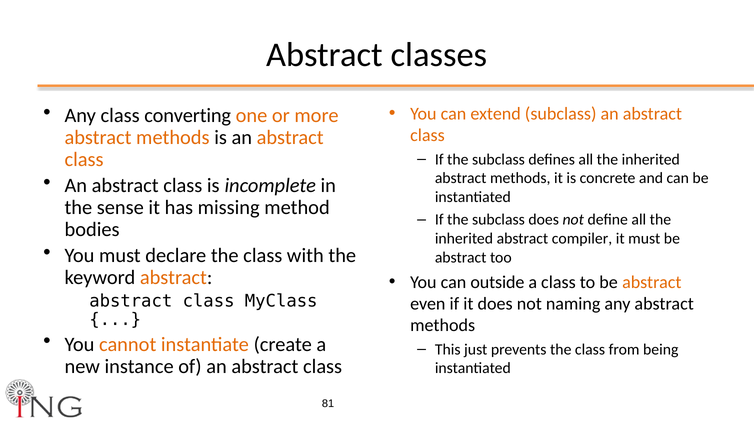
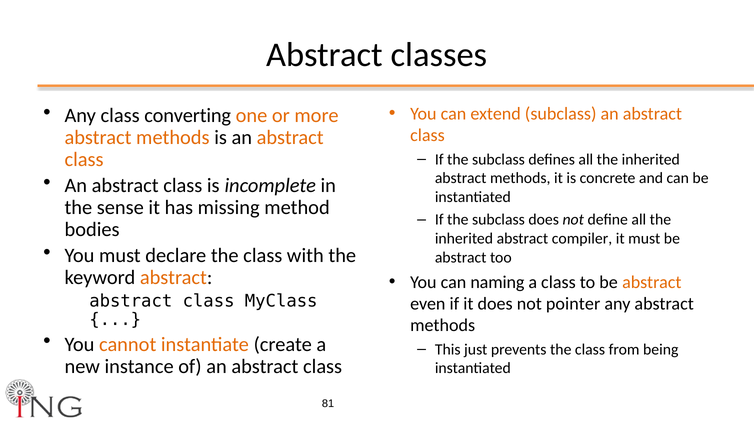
outside: outside -> naming (497, 282)
naming: naming -> pointer (573, 304)
